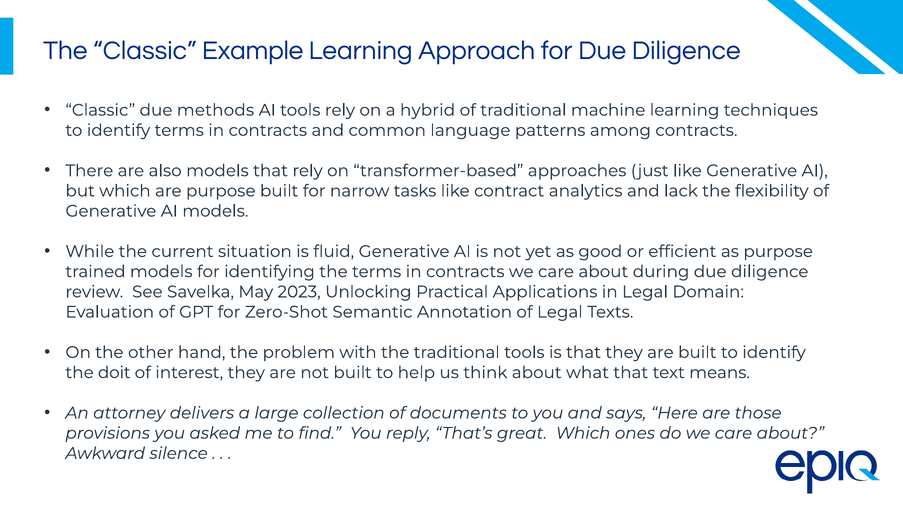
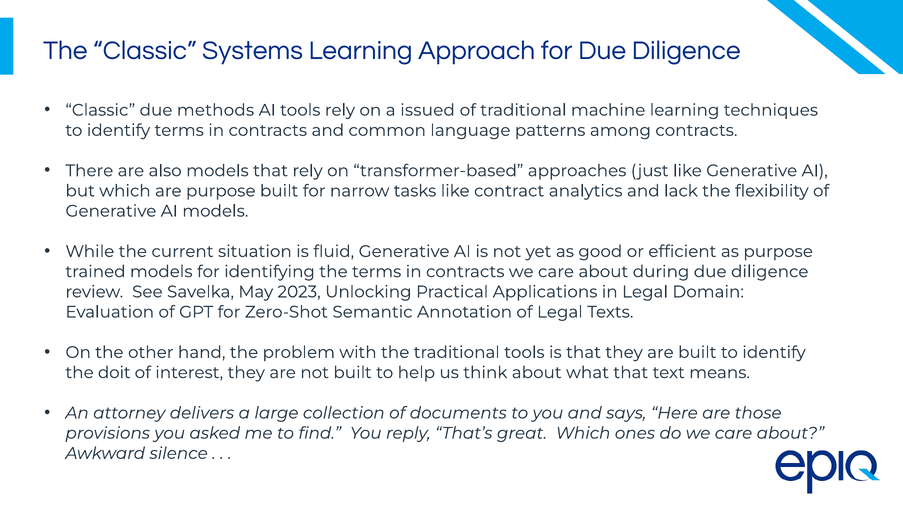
Example: Example -> Systems (253, 50)
hybrid: hybrid -> issued (428, 110)
